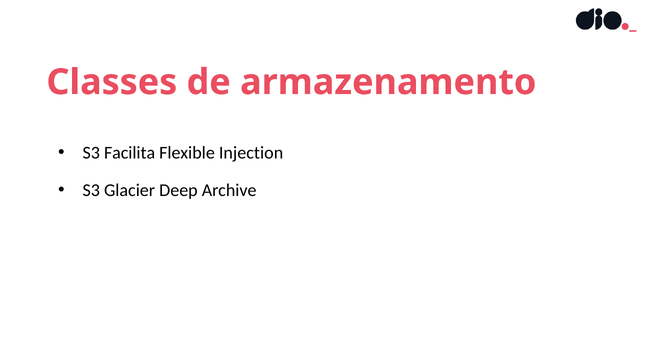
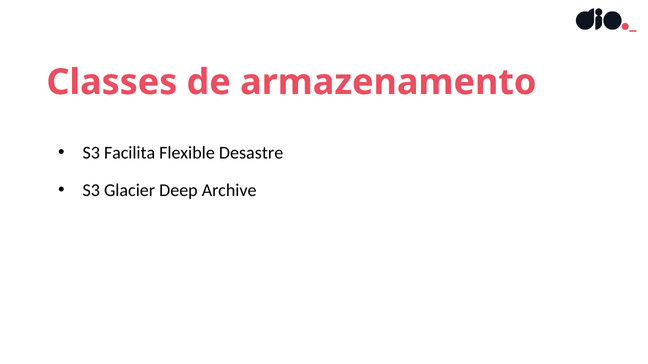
Injection: Injection -> Desastre (251, 153)
